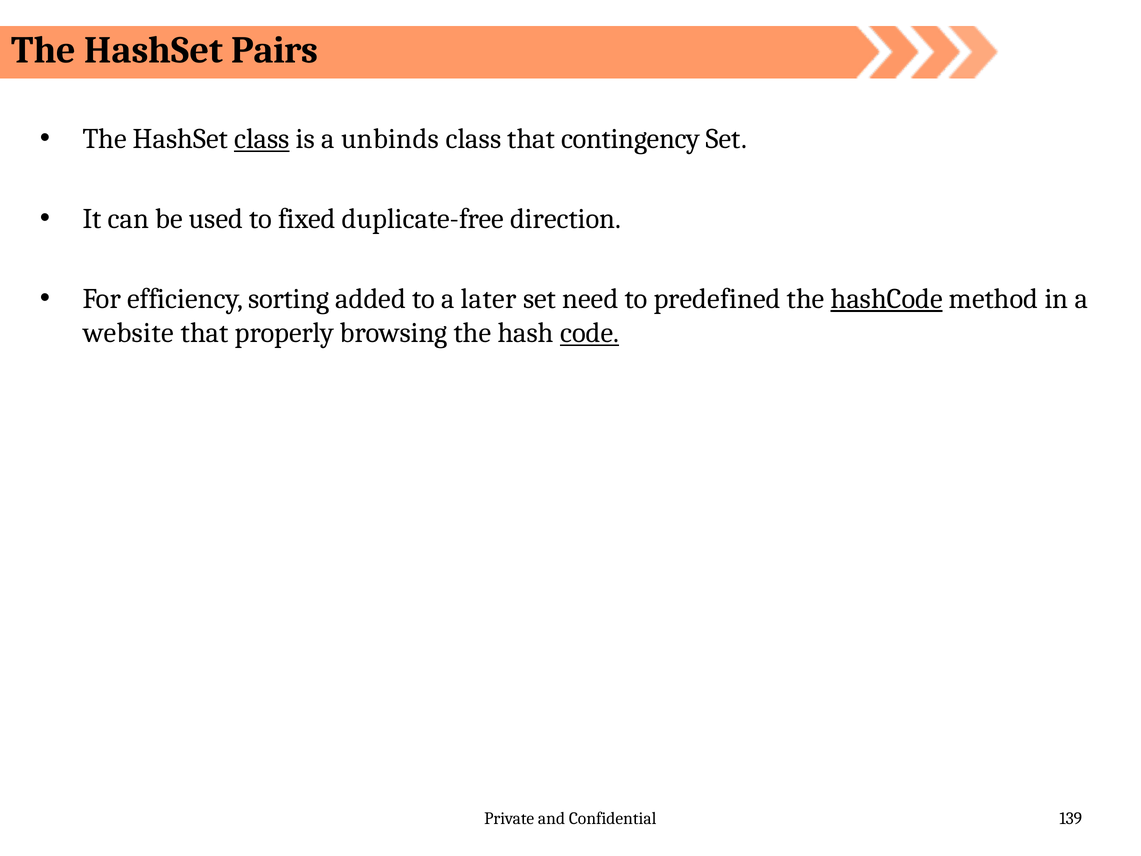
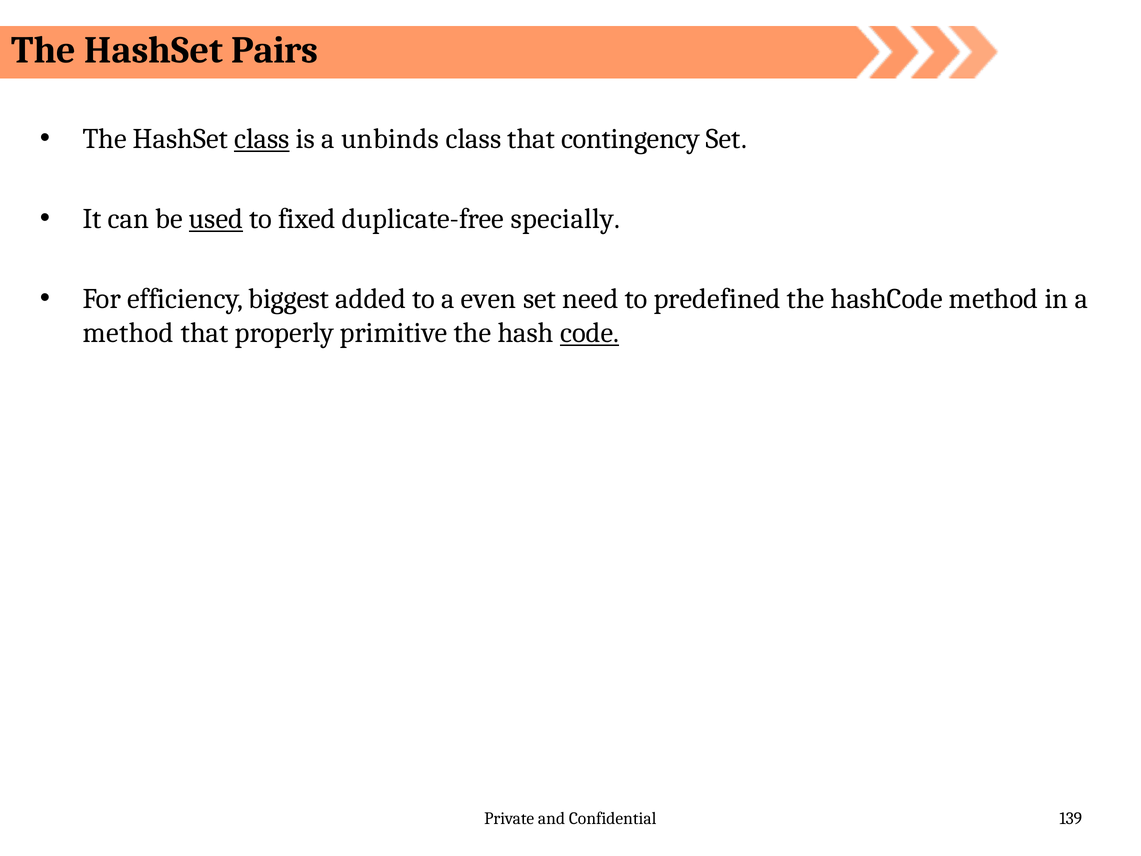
used underline: none -> present (216, 219)
direction: direction -> specially (565, 219)
sorting: sorting -> biggest (289, 299)
later: later -> even (489, 299)
hashCode underline: present -> none (887, 299)
website: website -> method (128, 333)
browsing: browsing -> primitive (394, 333)
